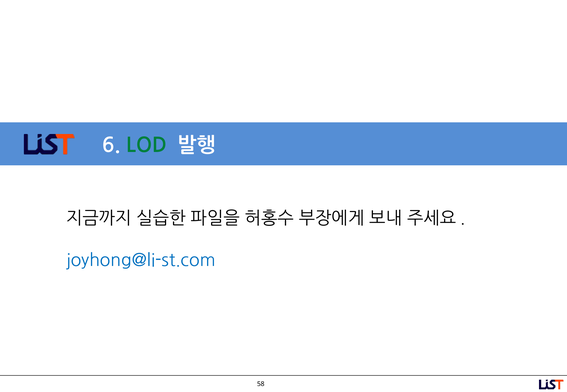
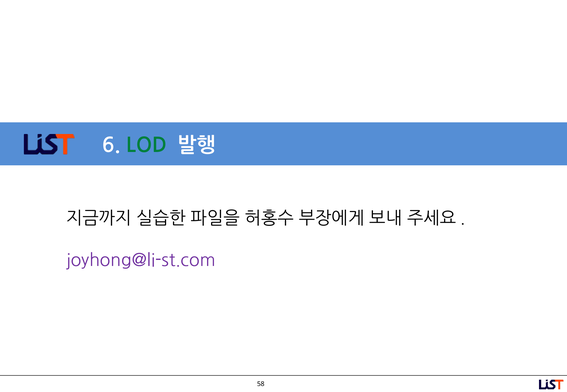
joyhong@li-st.com colour: blue -> purple (141, 261)
